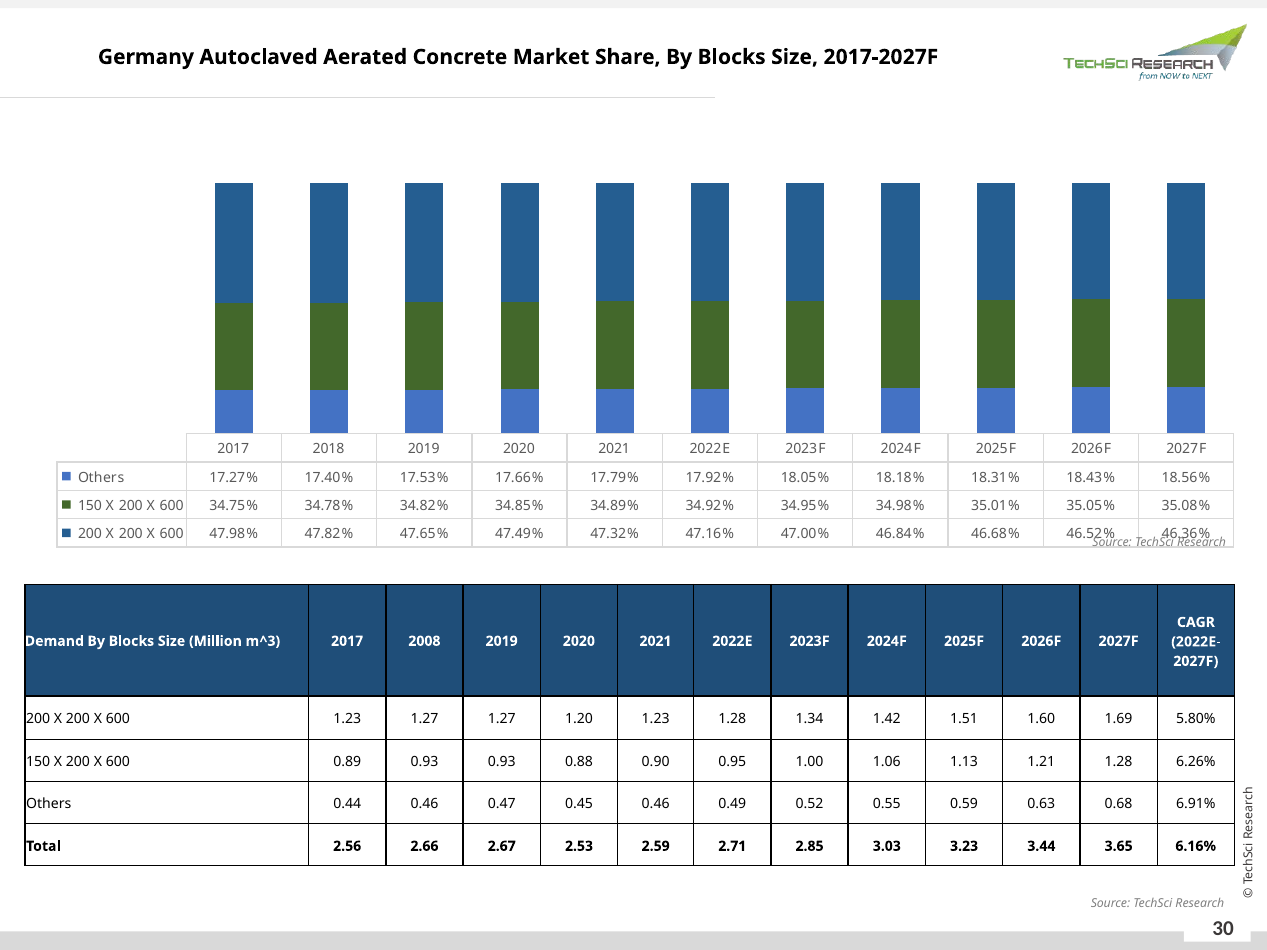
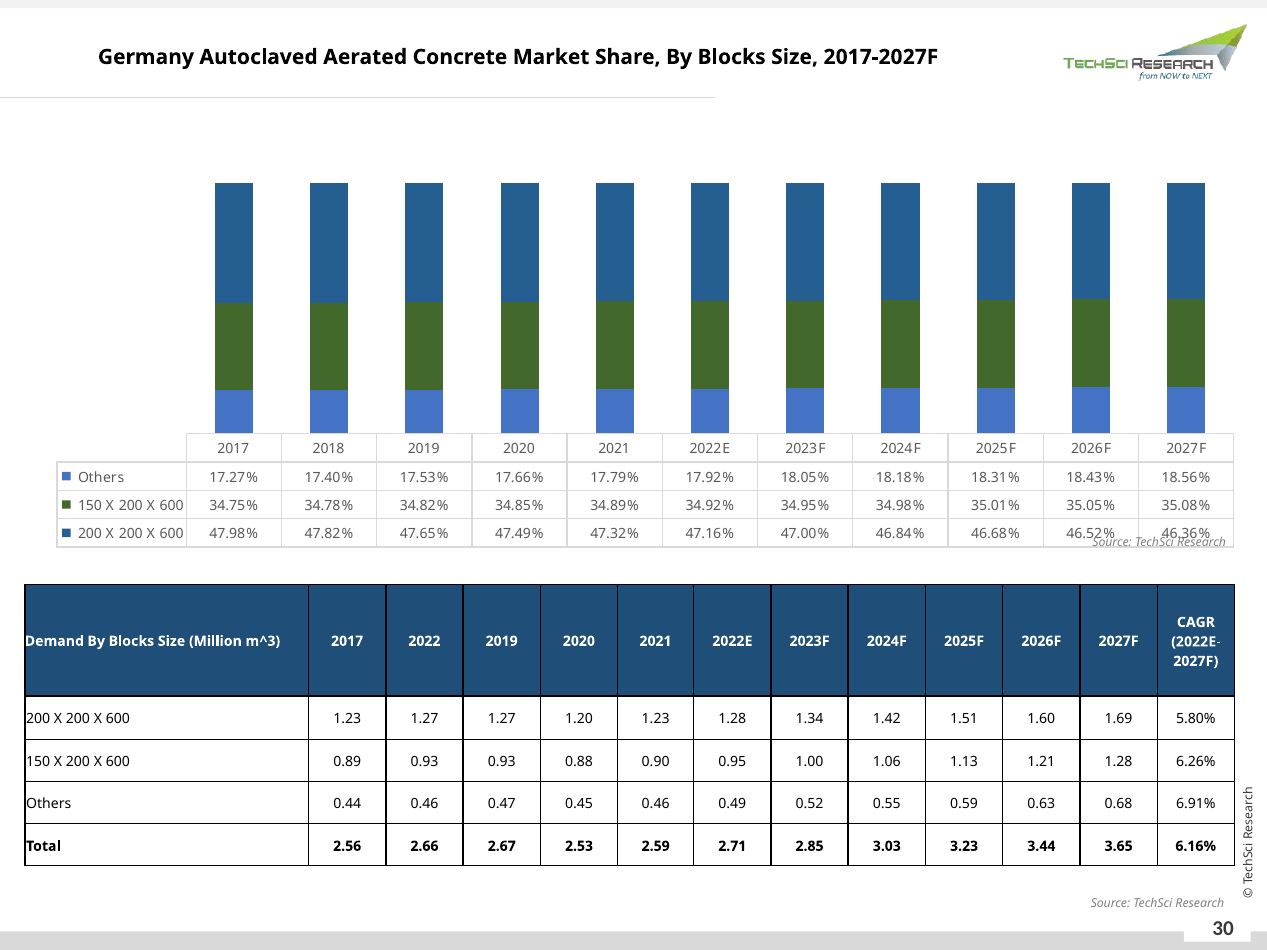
2008: 2008 -> 2022 (424, 641)
